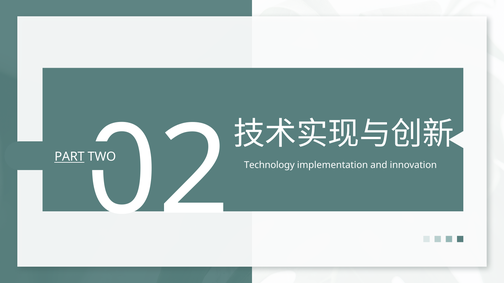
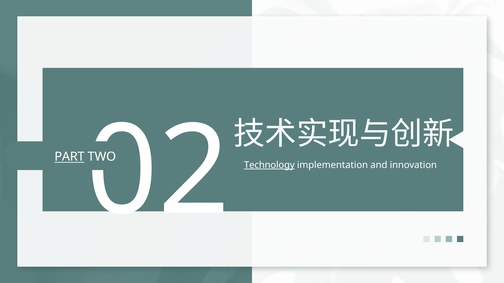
Technology underline: none -> present (269, 165)
